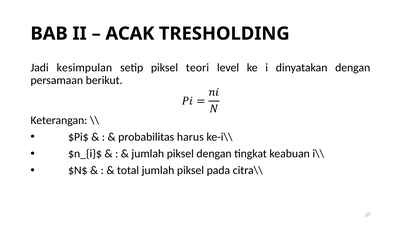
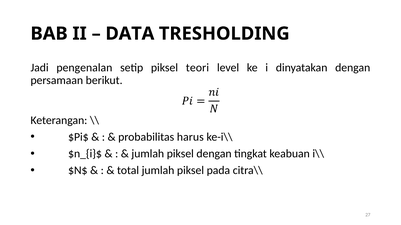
ACAK: ACAK -> DATA (130, 34)
kesimpulan: kesimpulan -> pengenalan (84, 68)
